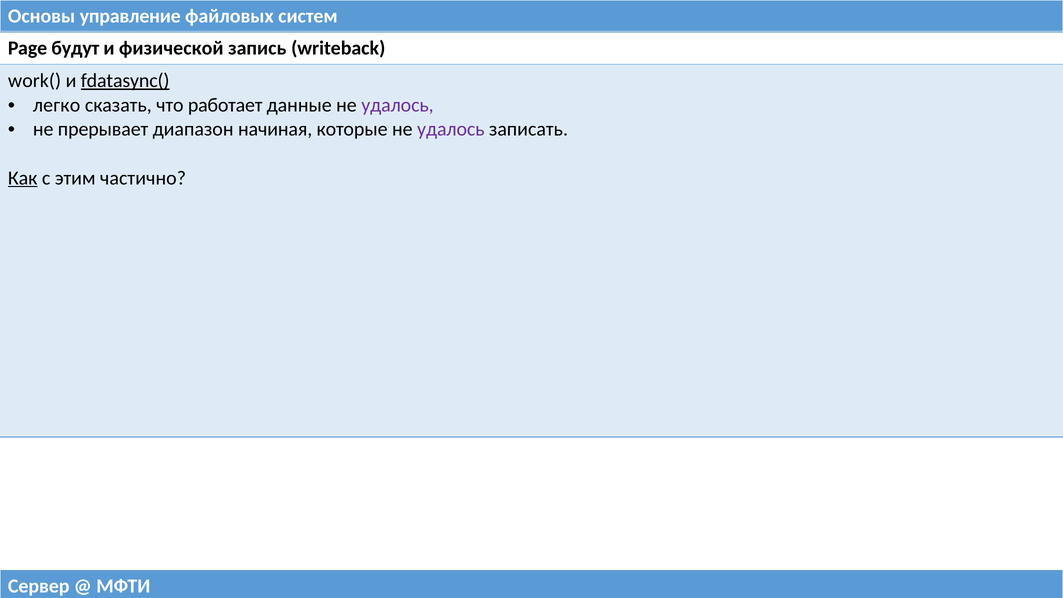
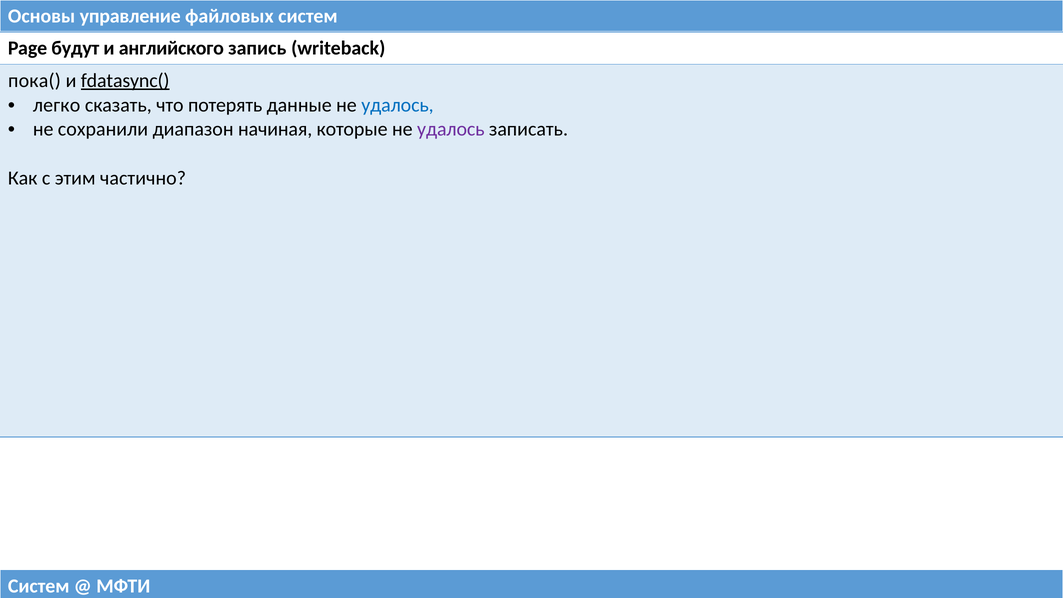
физической: физической -> английского (171, 48)
work(: work( -> пока( (34, 81)
работает: работает -> потерять (225, 105)
удалось colour: purple -> blue (397, 105)
прерывает: прерывает -> сохранили (103, 129)
Как underline: present -> none (23, 178)
Сервер: Сервер -> Систем (39, 586)
